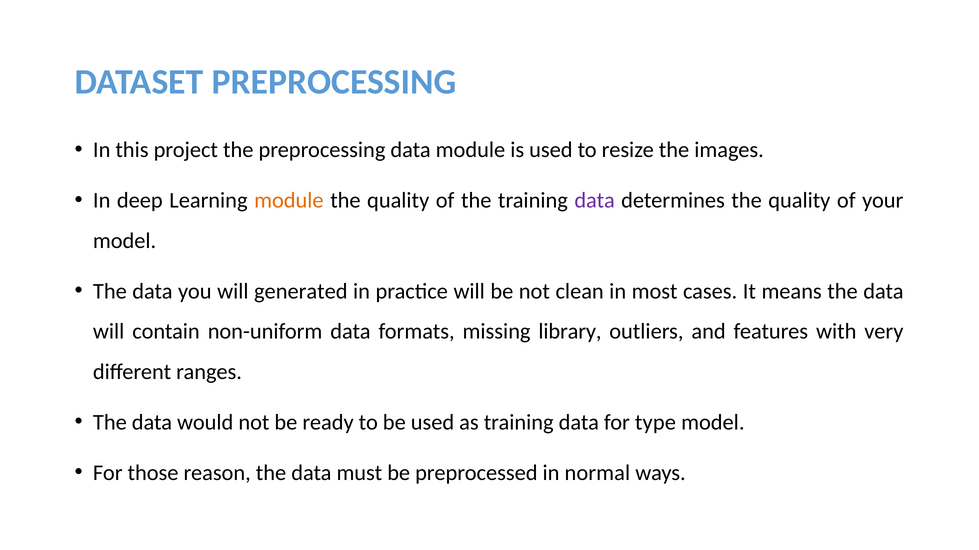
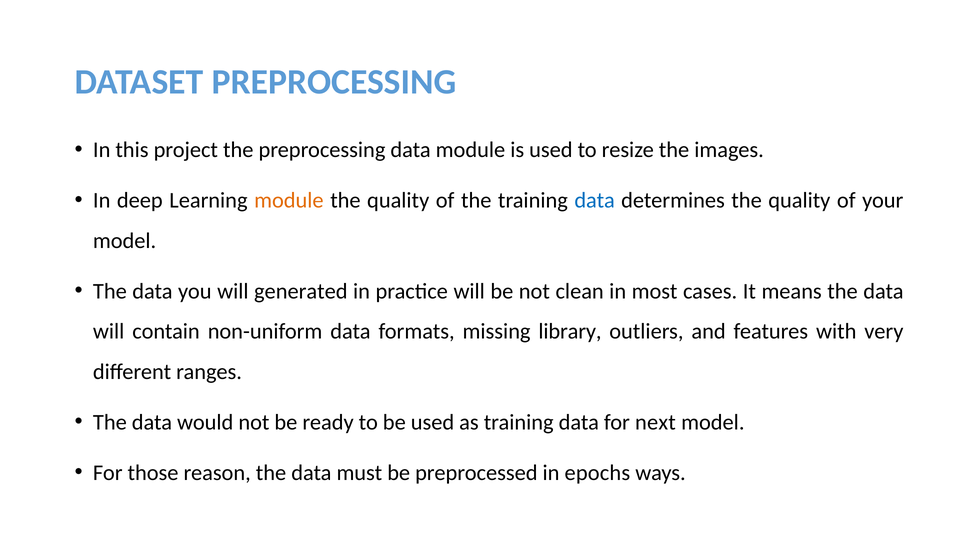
data colour: purple -> blue (595, 201)
type: type -> next (655, 423)
normal: normal -> epochs (597, 473)
